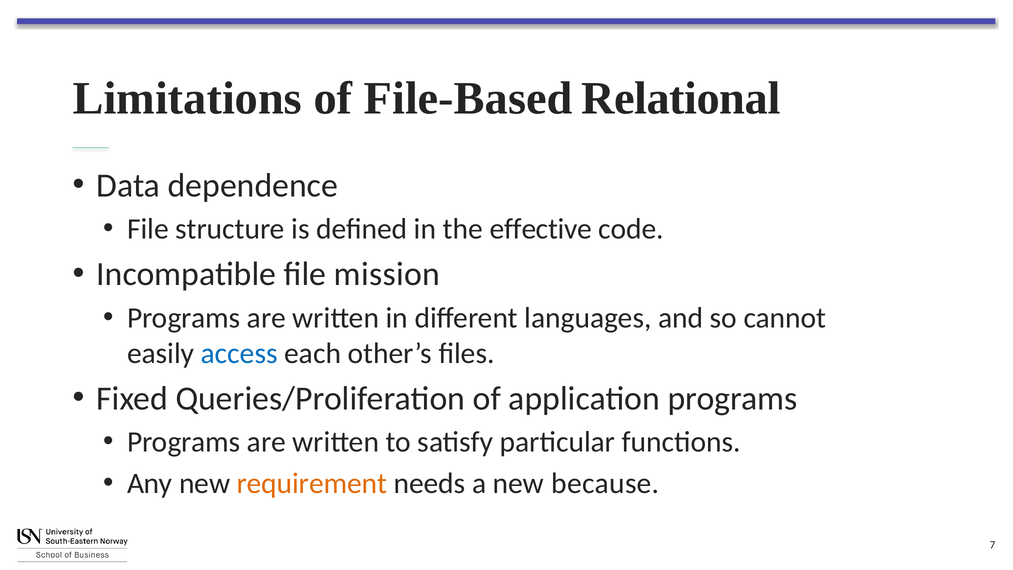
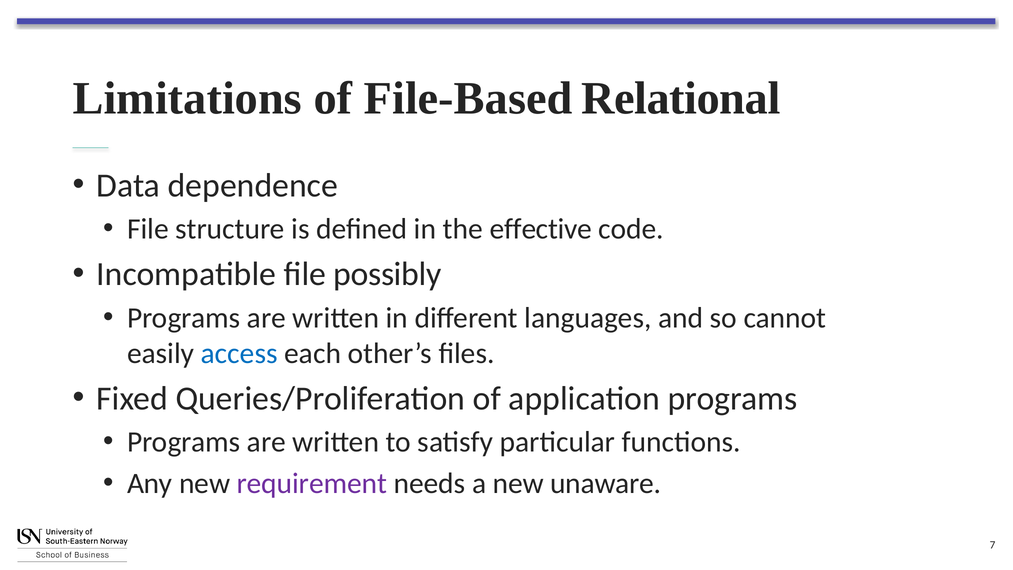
mission: mission -> possibly (387, 274)
requirement colour: orange -> purple (312, 483)
because: because -> unaware (606, 483)
